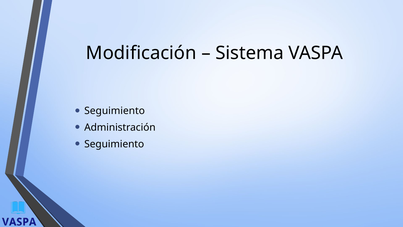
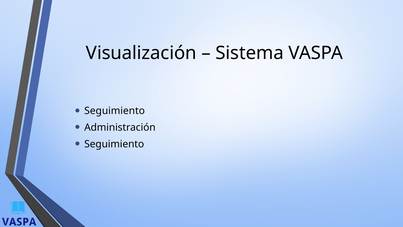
Modificación: Modificación -> Visualización (141, 53)
